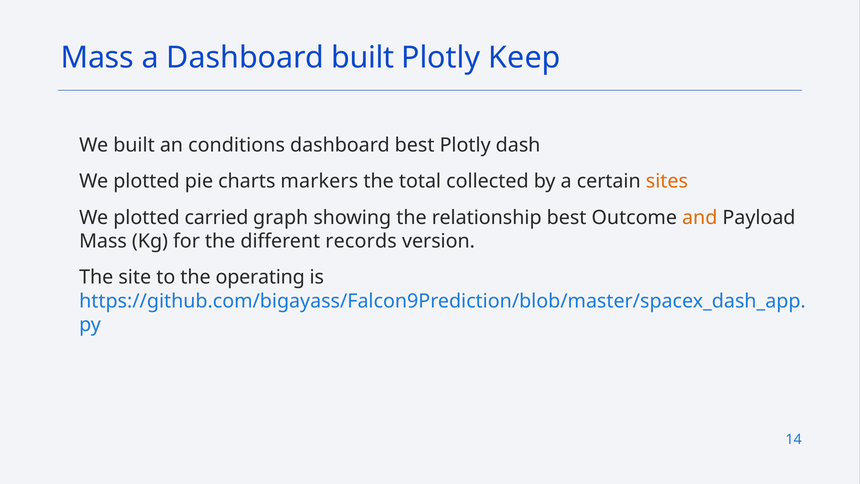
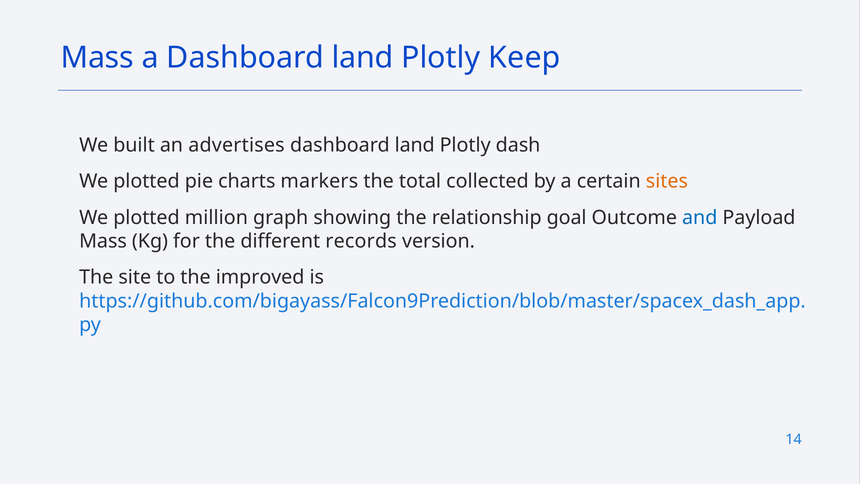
a Dashboard built: built -> land (363, 57)
conditions: conditions -> advertises (236, 145)
best: best -> land (415, 145)
carried: carried -> million (216, 217)
relationship best: best -> goal (567, 217)
and colour: orange -> blue (700, 217)
operating: operating -> improved (260, 277)
